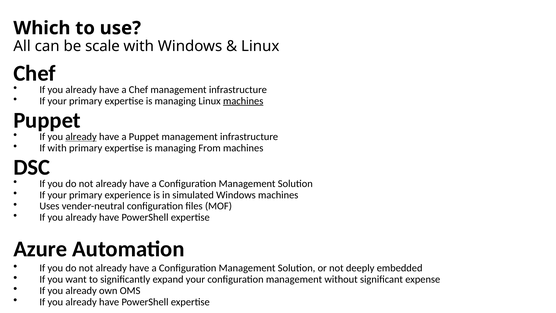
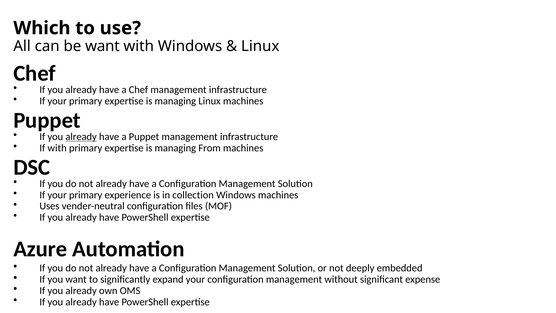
be scale: scale -> want (102, 46)
machines underline: present -> none (243, 101)
simulated: simulated -> collection (193, 195)
